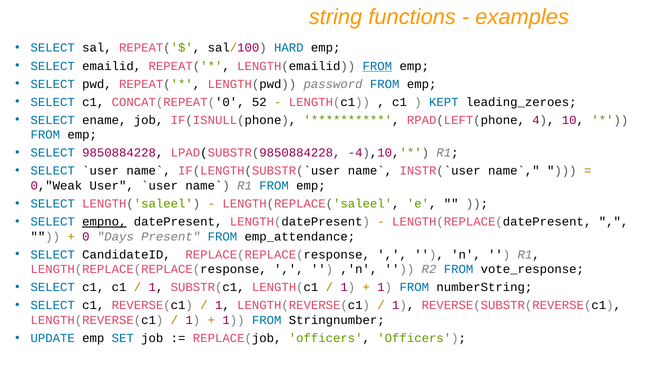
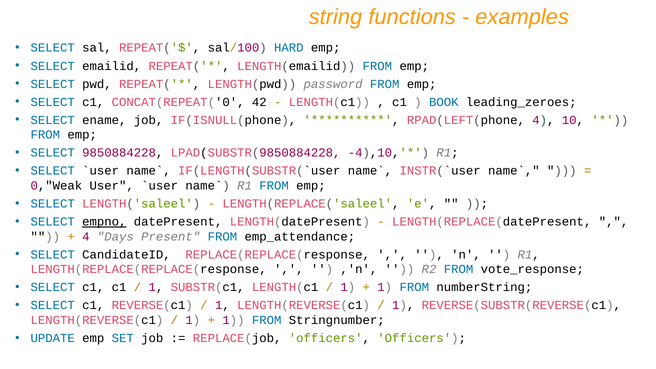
FROM underline: present -> none (377, 66)
52: 52 -> 42 (259, 102)
KEPT: KEPT -> BOOK (444, 102)
0: 0 -> 4 (86, 236)
